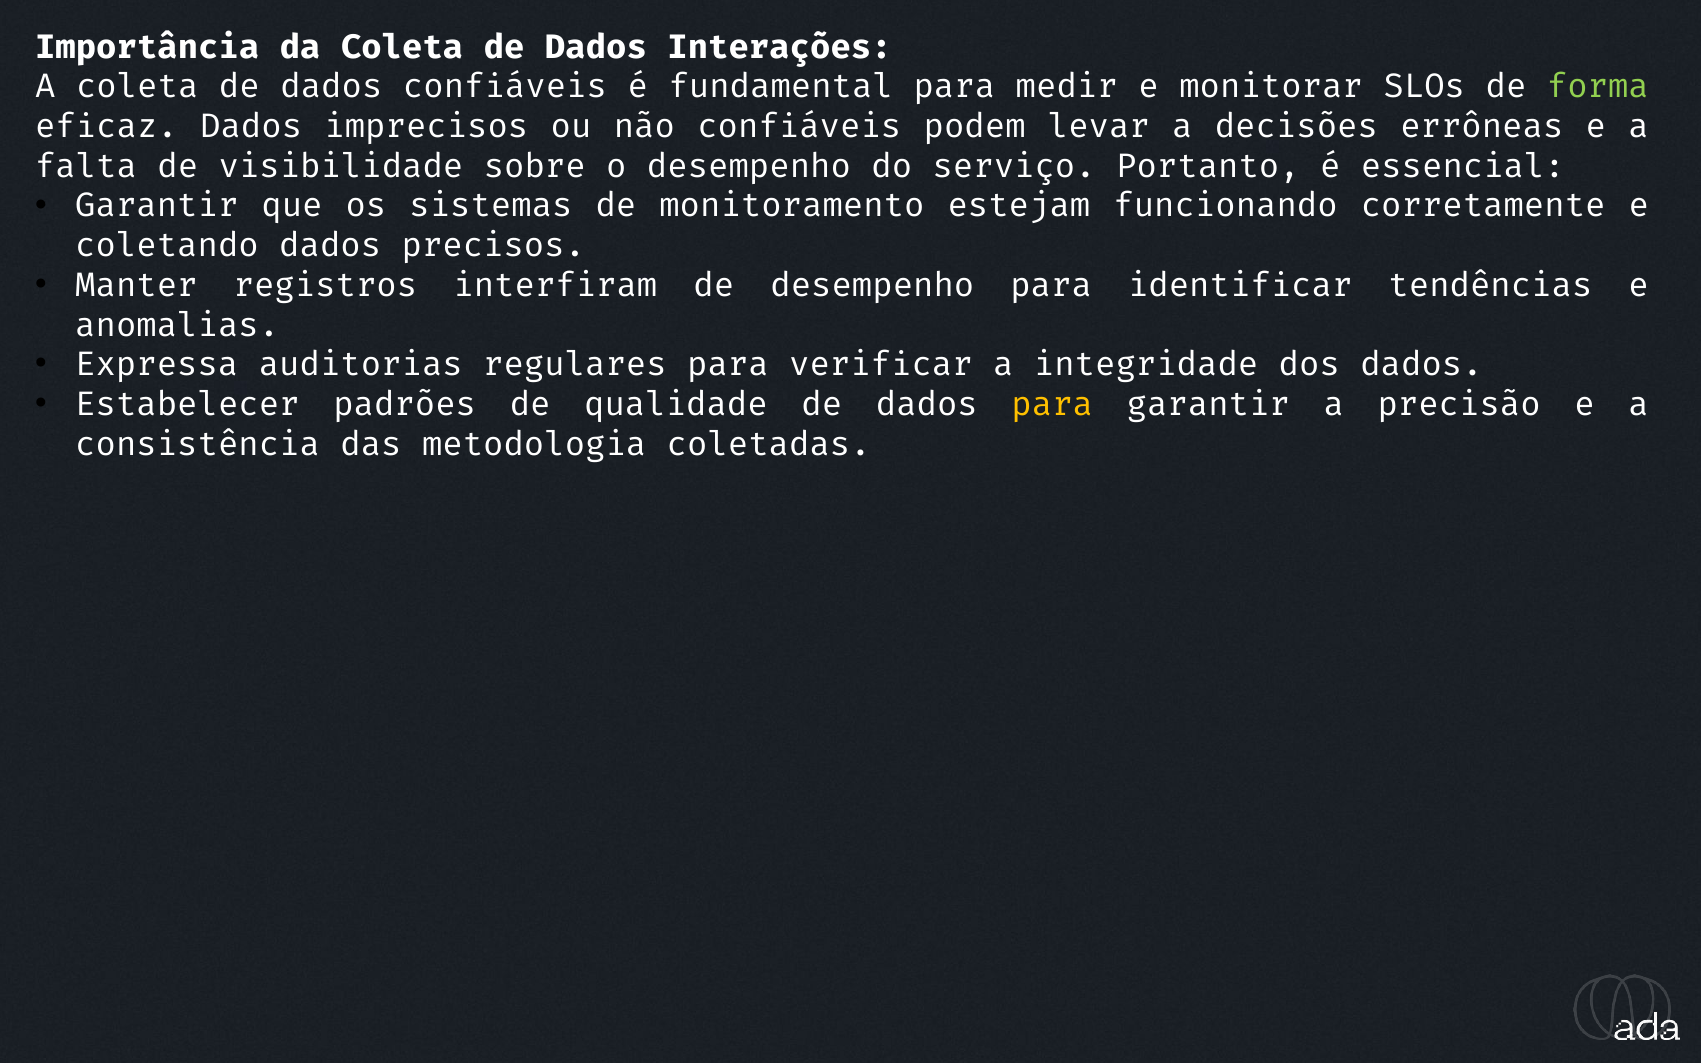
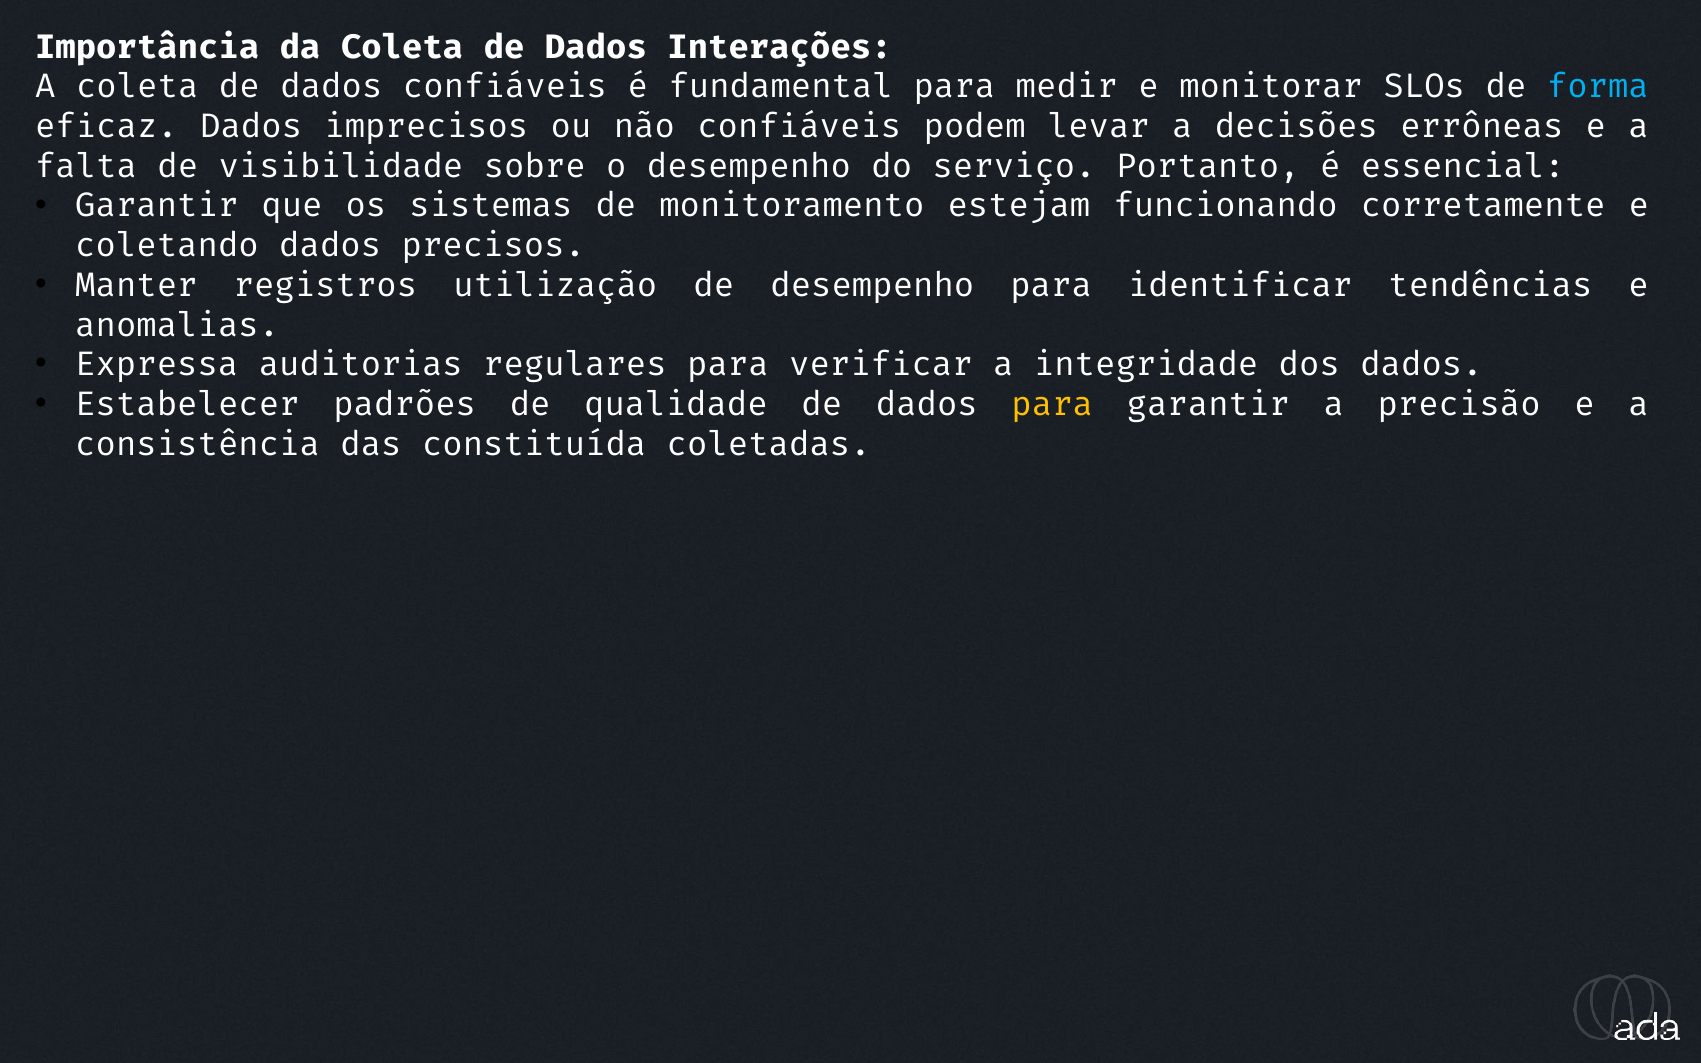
forma colour: light green -> light blue (1598, 87)
interfiram: interfiram -> utilização (555, 285)
metodologia: metodologia -> constituída (534, 444)
